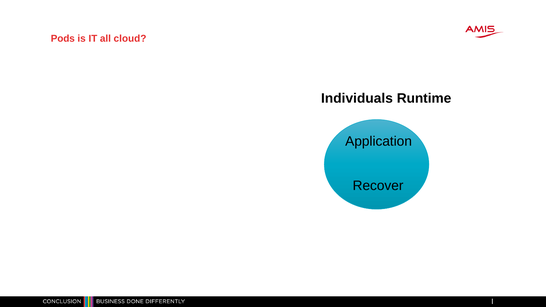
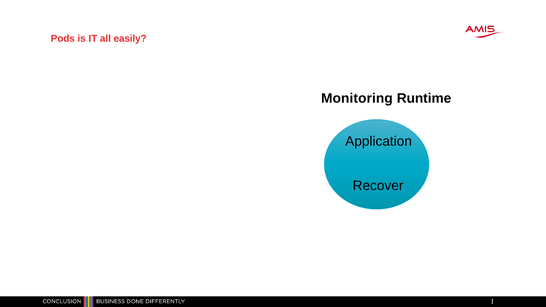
cloud: cloud -> easily (130, 39)
Individuals: Individuals -> Monitoring (357, 99)
